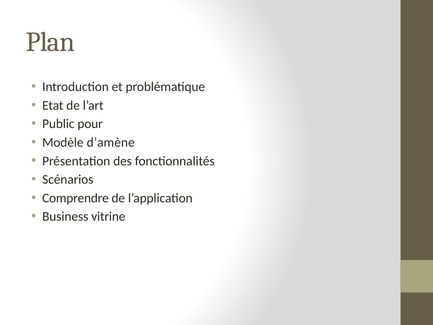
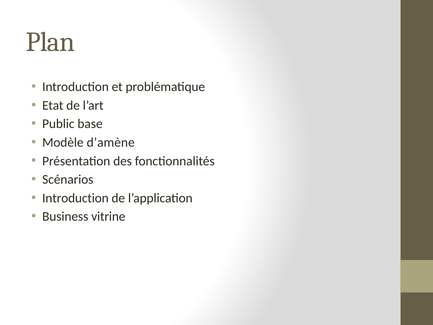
pour: pour -> base (90, 124)
Comprendre: Comprendre -> Introduction (75, 198)
